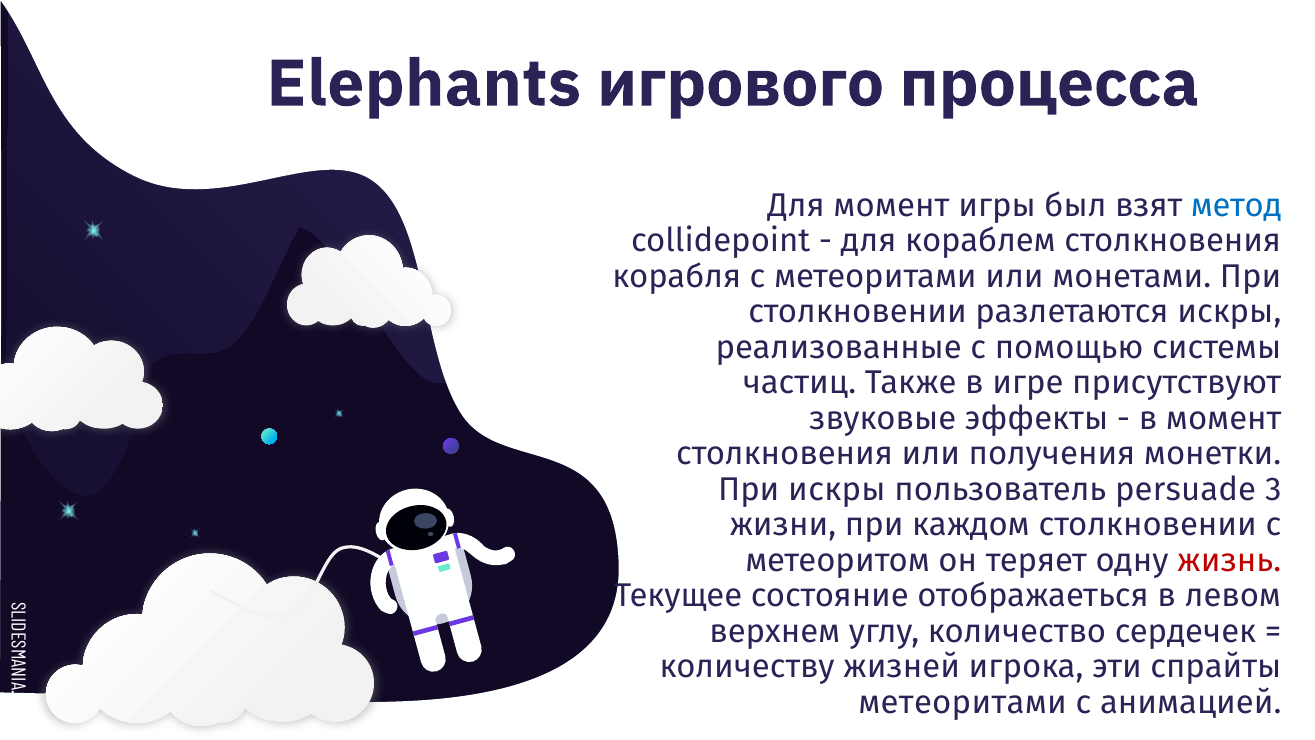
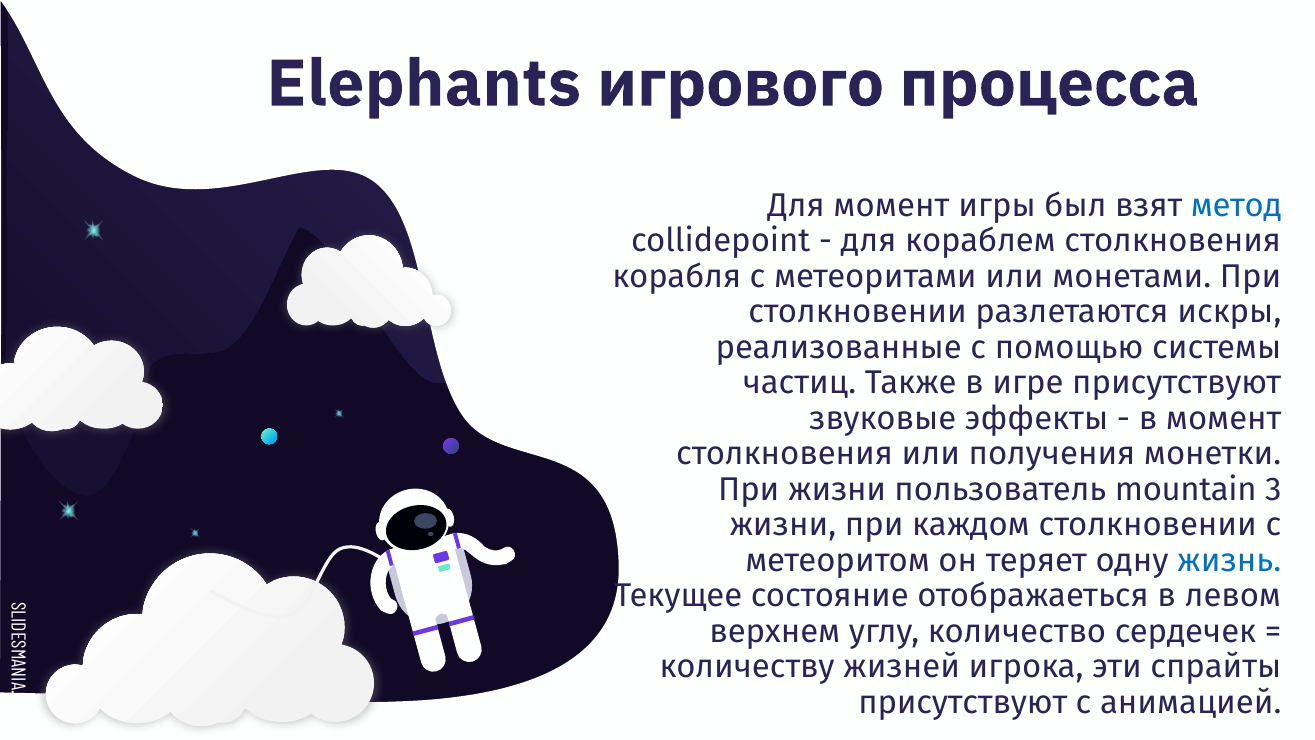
При искры: искры -> жизни (837, 489)
persuade: persuade -> mountain (1186, 489)
жизнь colour: red -> blue (1229, 560)
метеоритами: метеоритами -> присутствуют (963, 702)
